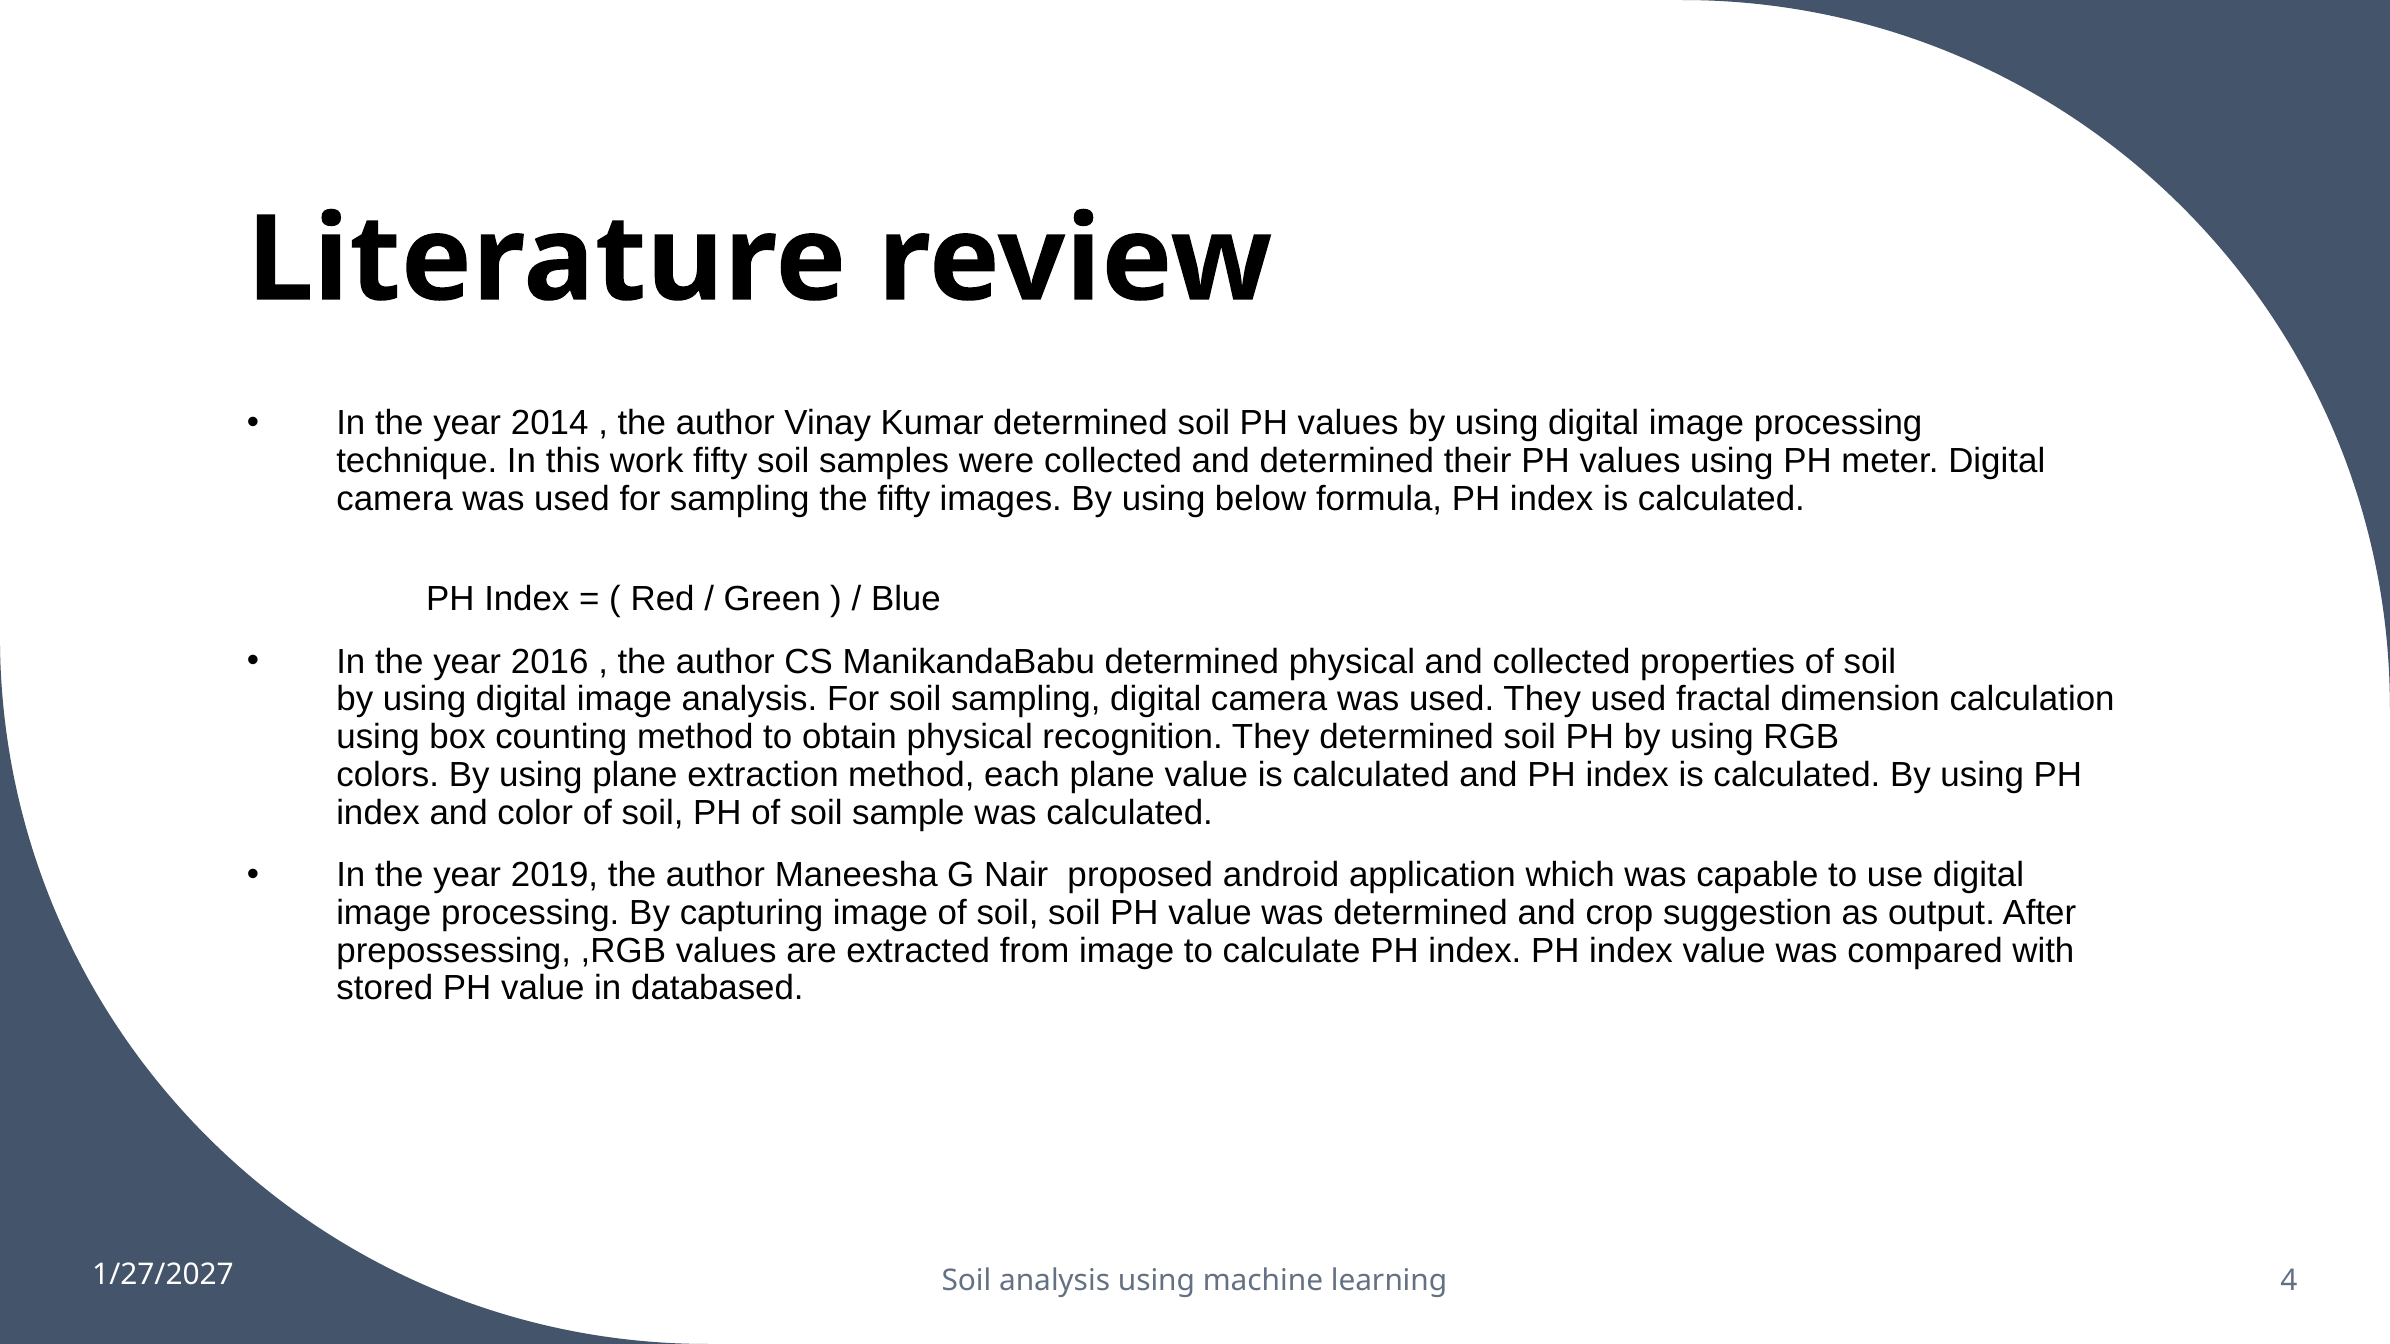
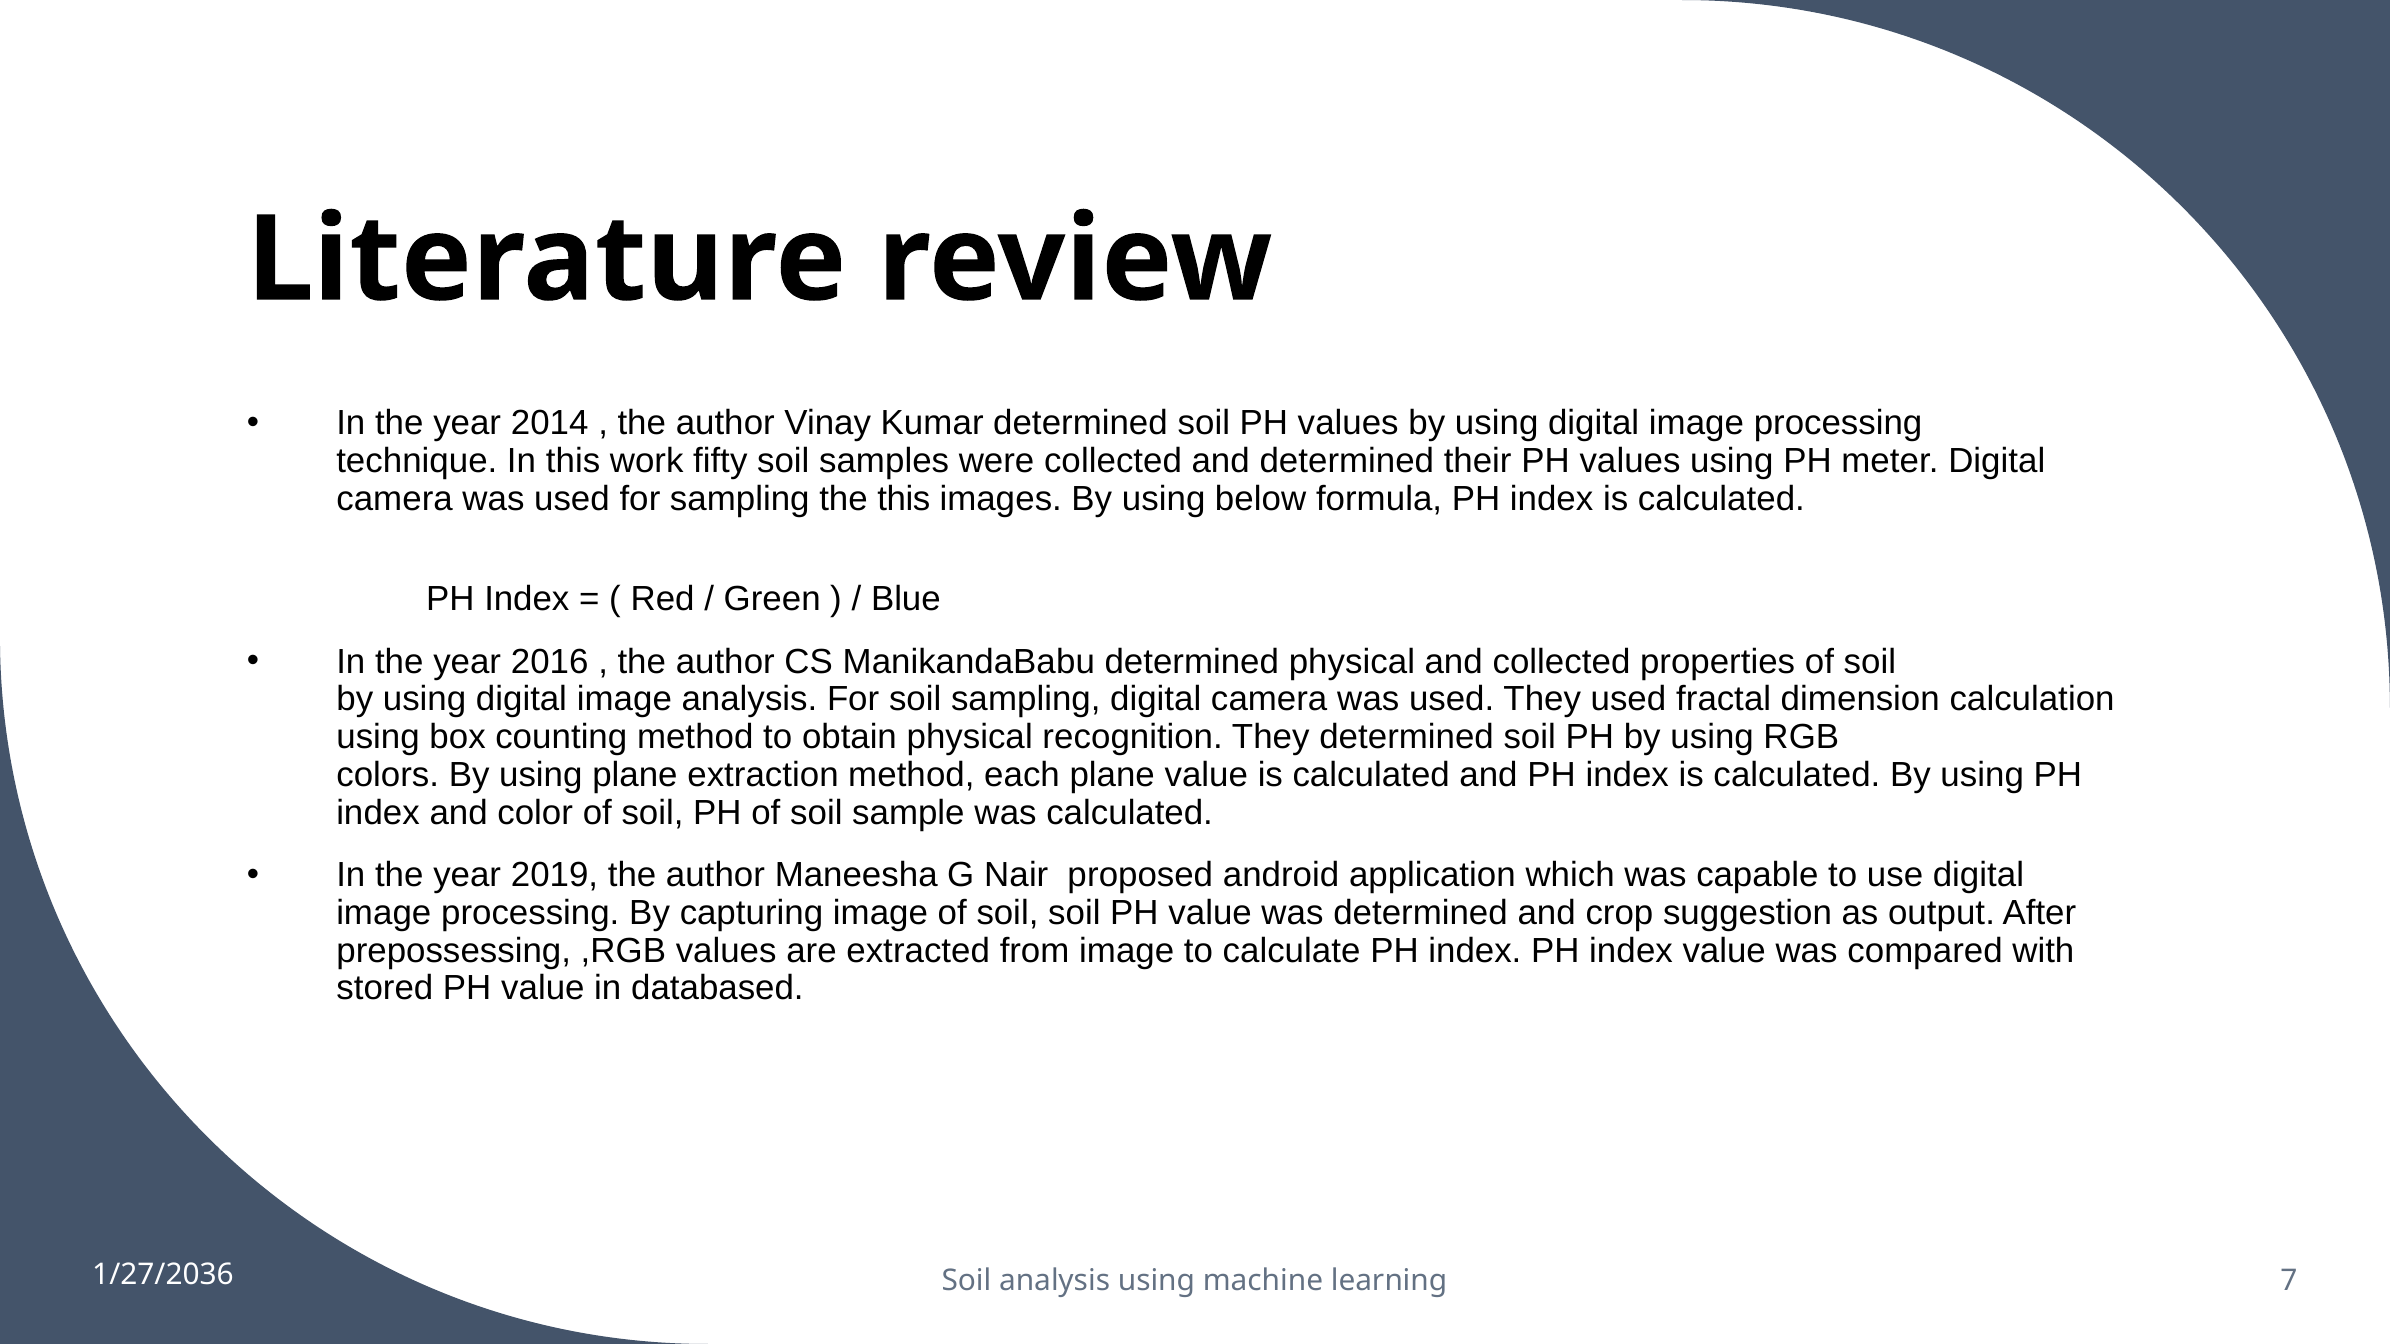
the fifty: fifty -> this (904, 499)
1/27/2027: 1/27/2027 -> 1/27/2036 (163, 1275)
4: 4 -> 7 (2289, 1281)
